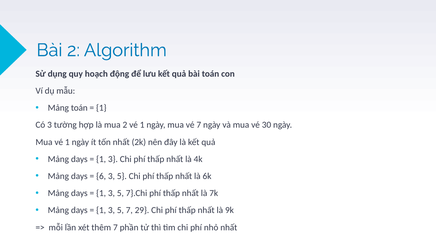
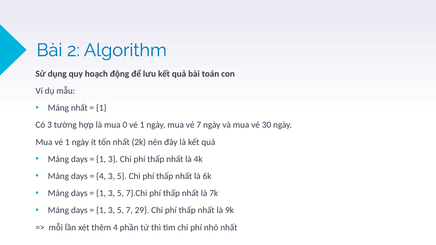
Mảng toán: toán -> nhất (79, 108)
mua 2: 2 -> 0 (125, 125)
6: 6 -> 4 (101, 176)
thêm 7: 7 -> 4 (115, 228)
